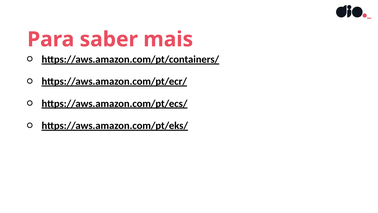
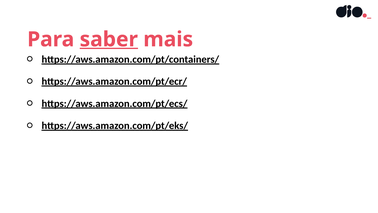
saber underline: none -> present (109, 39)
